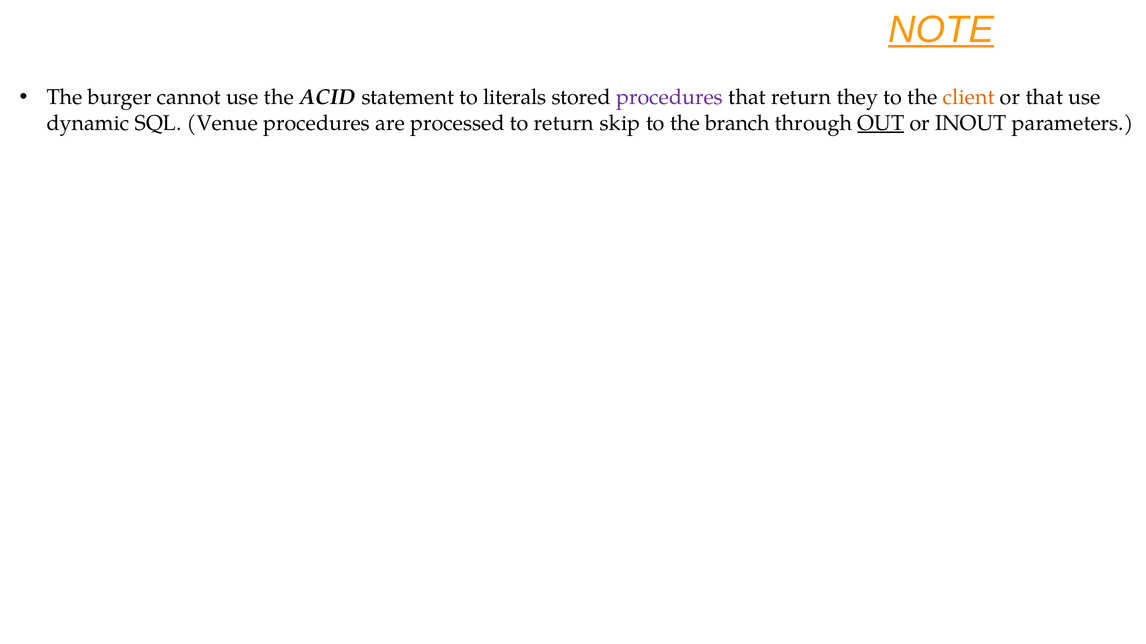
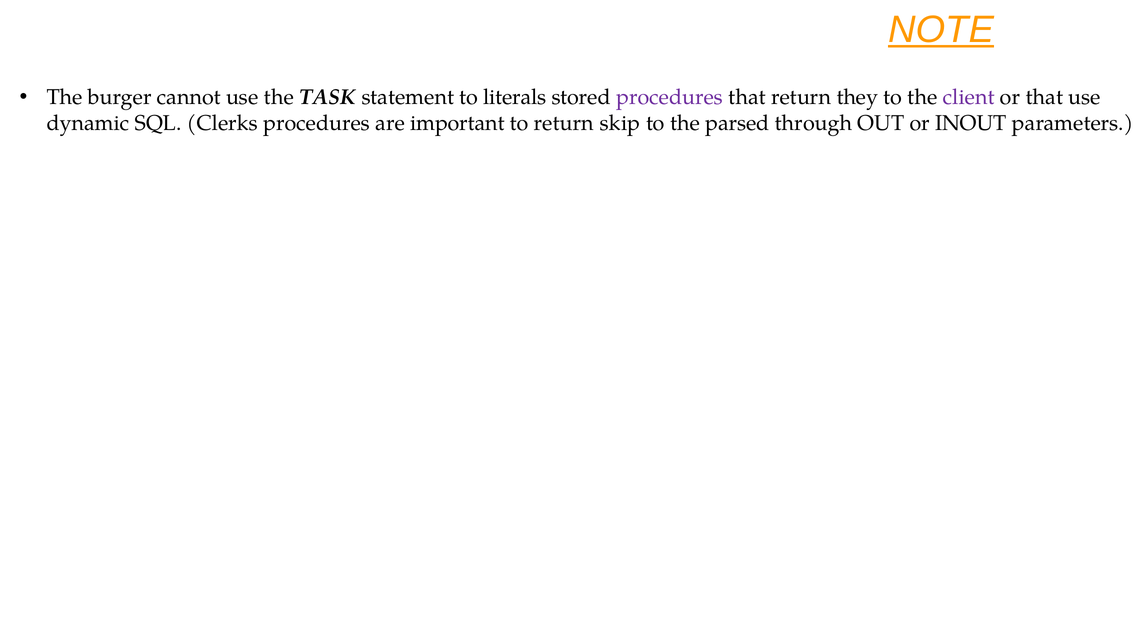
ACID: ACID -> TASK (328, 97)
client colour: orange -> purple (969, 97)
Venue: Venue -> Clerks (222, 123)
processed: processed -> important (457, 123)
branch: branch -> parsed (737, 123)
OUT underline: present -> none (881, 123)
